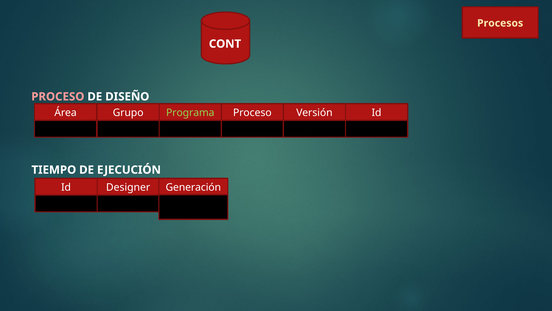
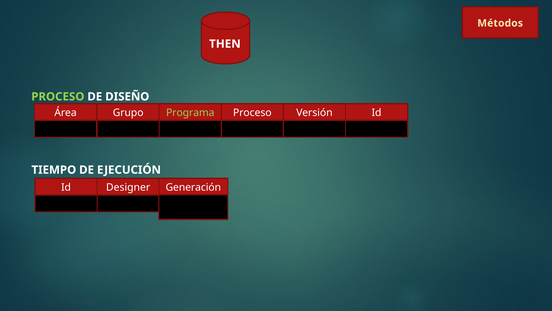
Procesos: Procesos -> Métodos (500, 23)
CONT: CONT -> THEN (225, 44)
PROCESO colour: pink -> light green (58, 97)
